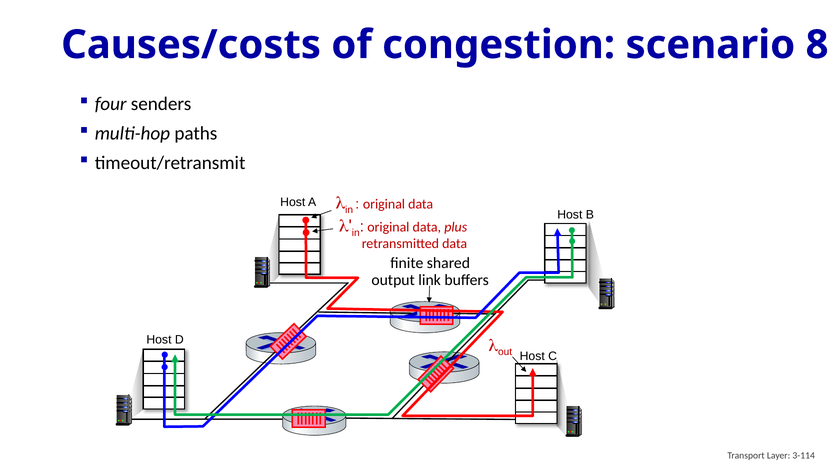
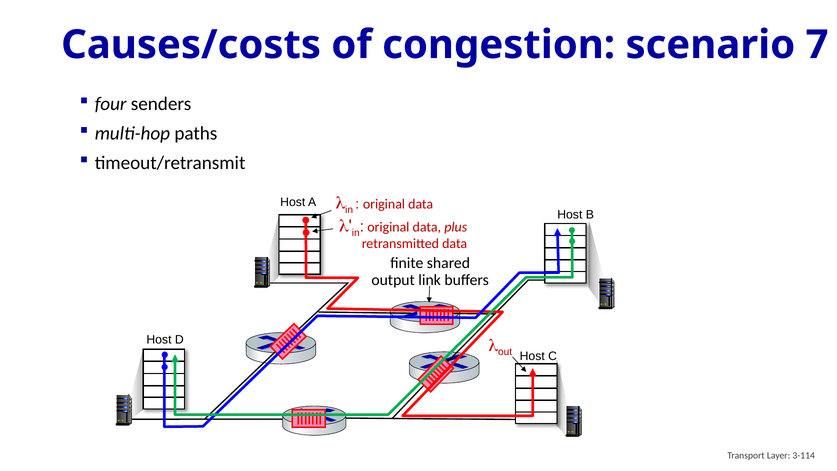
8: 8 -> 7 (817, 45)
